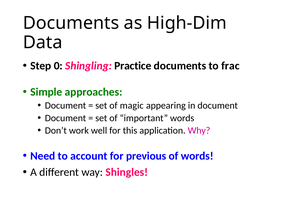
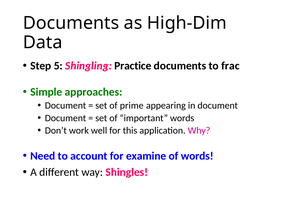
0: 0 -> 5 (58, 66)
magic: magic -> prime (132, 105)
previous: previous -> examine (146, 156)
